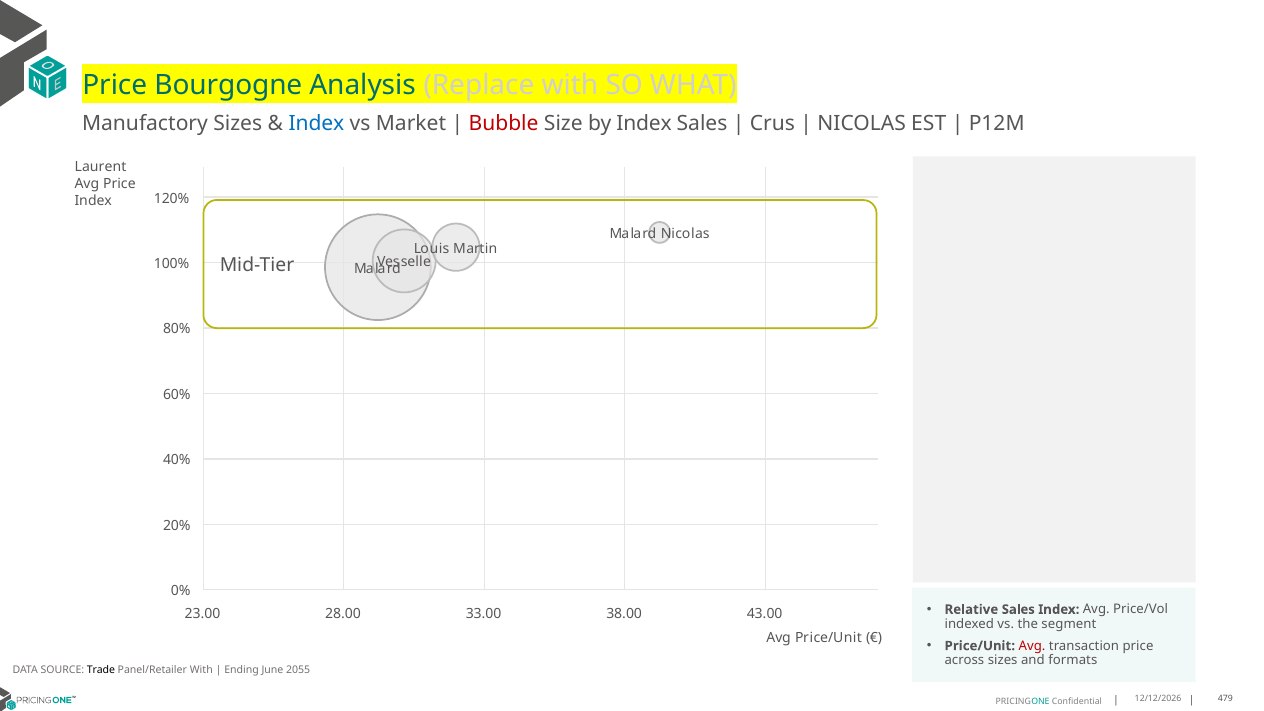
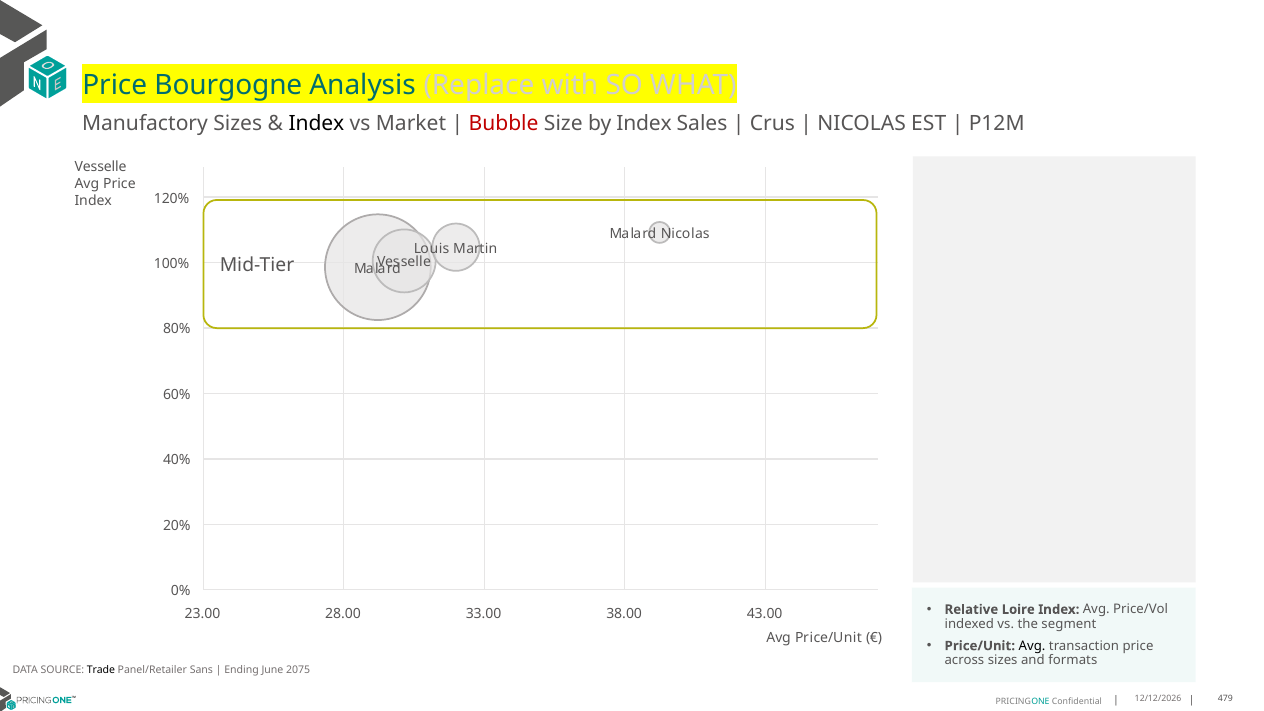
Index colour: blue -> black (316, 123)
Laurent: Laurent -> Vesselle (101, 167)
Relative Sales: Sales -> Loire (1018, 609)
Avg colour: red -> black (1032, 646)
Panel/Retailer With: With -> Sans (201, 670)
2055: 2055 -> 2075 (298, 670)
